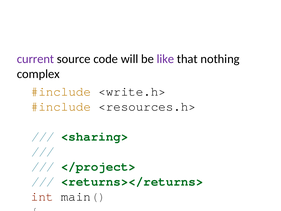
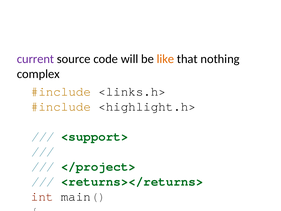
like colour: purple -> orange (165, 59)
<write.h>: <write.h> -> <links.h> (132, 91)
<resources.h>: <resources.h> -> <highlight.h> (147, 106)
<sharing>: <sharing> -> <support> (95, 136)
